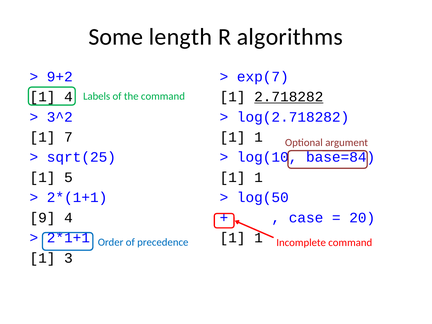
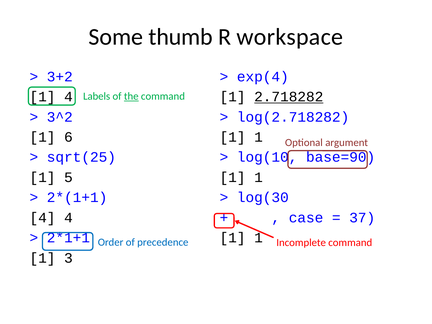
length: length -> thumb (181, 37)
algorithms: algorithms -> workspace (290, 37)
9+2: 9+2 -> 3+2 (60, 77)
exp(7: exp(7 -> exp(4 (263, 77)
the underline: none -> present (131, 96)
7: 7 -> 6 (68, 137)
base=84: base=84 -> base=90 (341, 157)
log(50: log(50 -> log(30 (263, 198)
9: 9 -> 4 (42, 218)
20: 20 -> 37 (362, 218)
